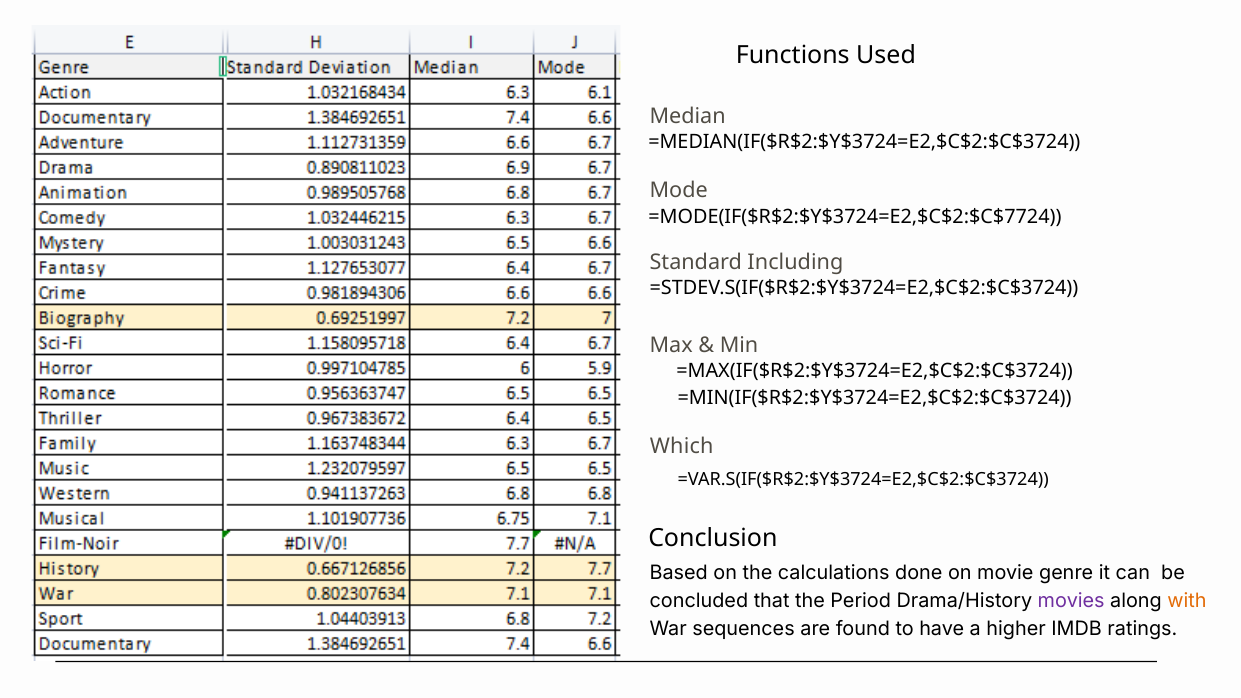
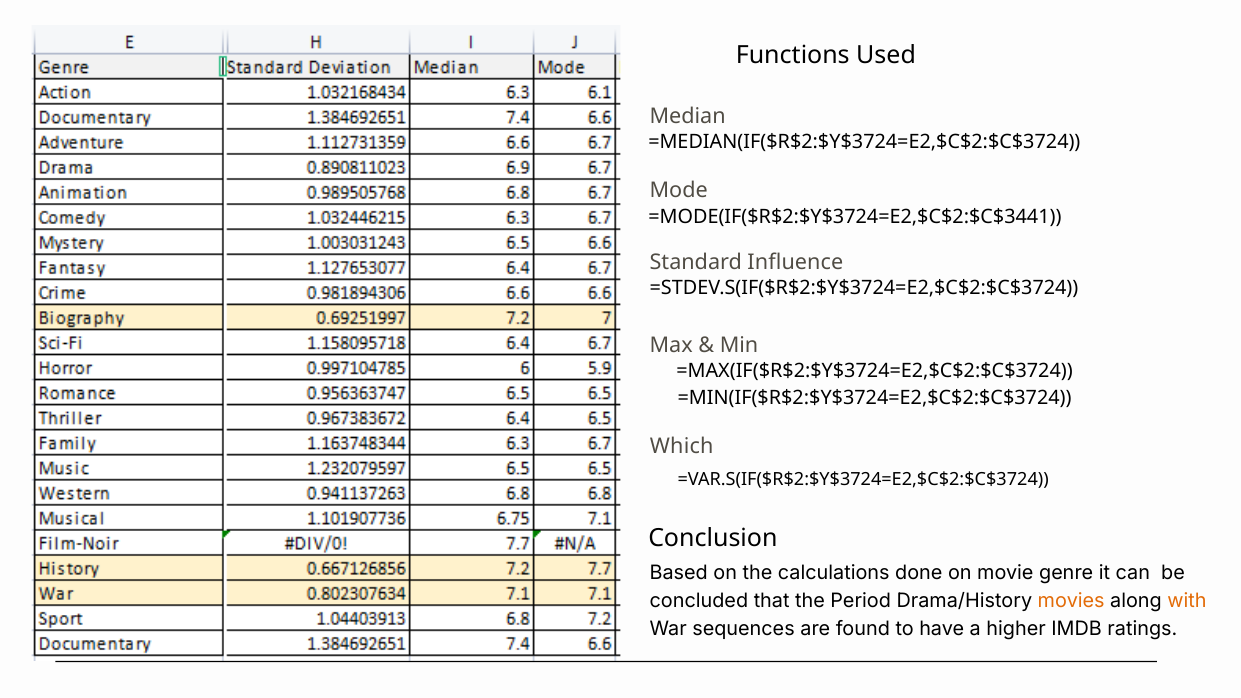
=MODE(IF($R$2:$Y$3724=E2,$C$2:$C$7724: =MODE(IF($R$2:$Y$3724=E2,$C$2:$C$7724 -> =MODE(IF($R$2:$Y$3724=E2,$C$2:$C$3441 (855, 217)
Including: Including -> Influence (795, 262)
movies colour: purple -> orange (1071, 601)
